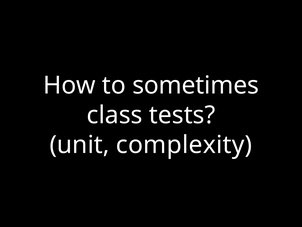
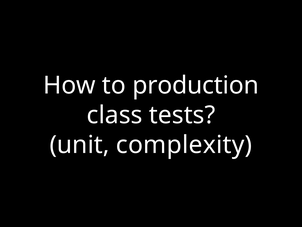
sometimes: sometimes -> production (196, 85)
